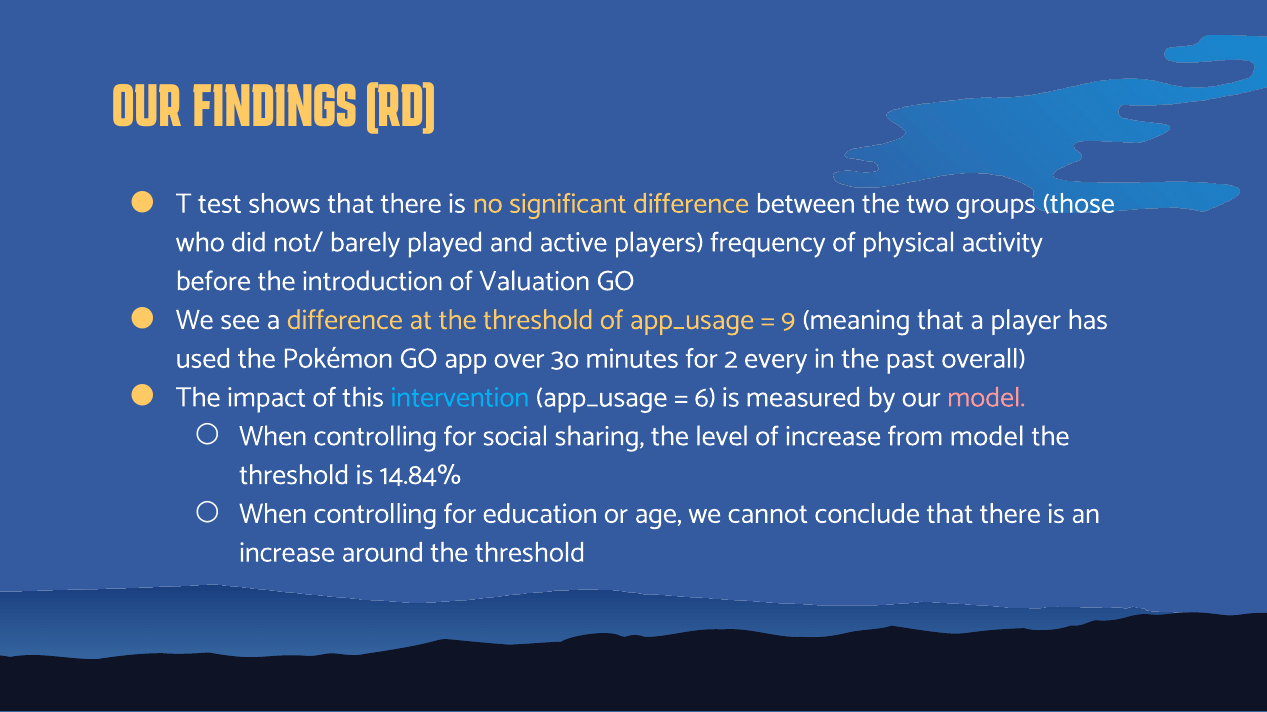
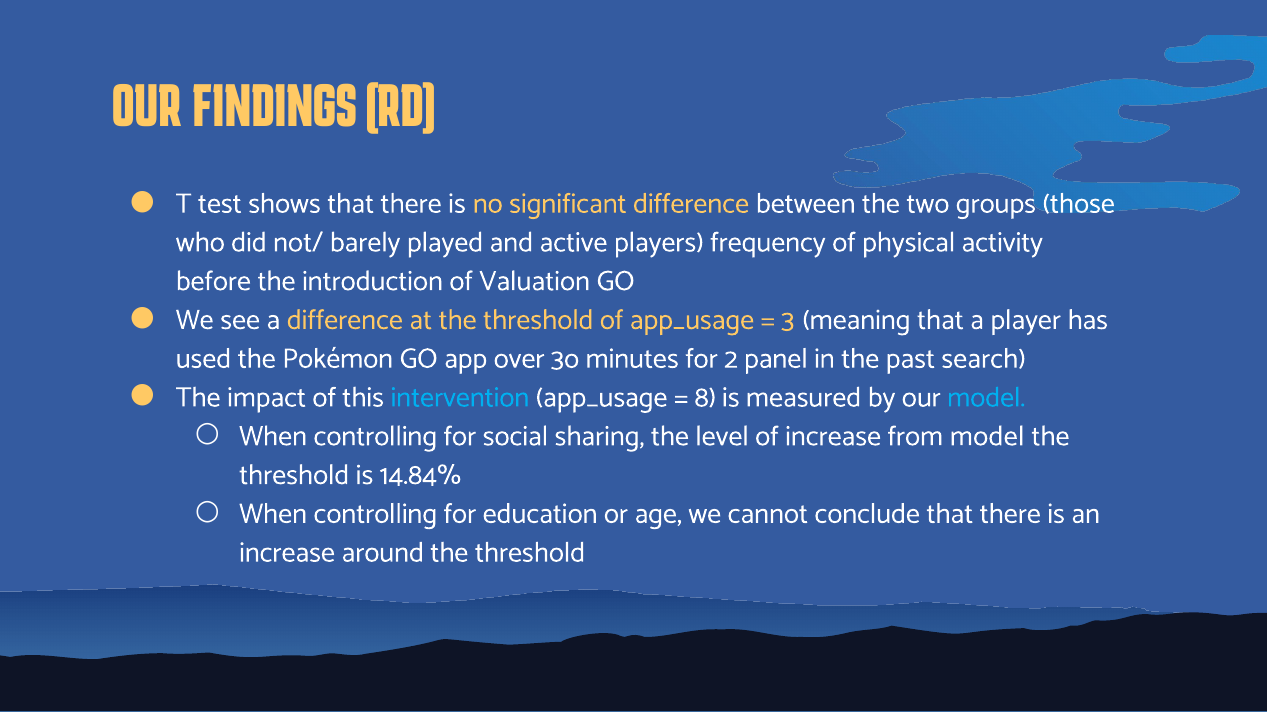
9: 9 -> 3 (788, 320)
every: every -> panel (776, 359)
overall: overall -> search (984, 359)
6: 6 -> 8 (705, 398)
model colour: pink -> light blue (986, 398)
